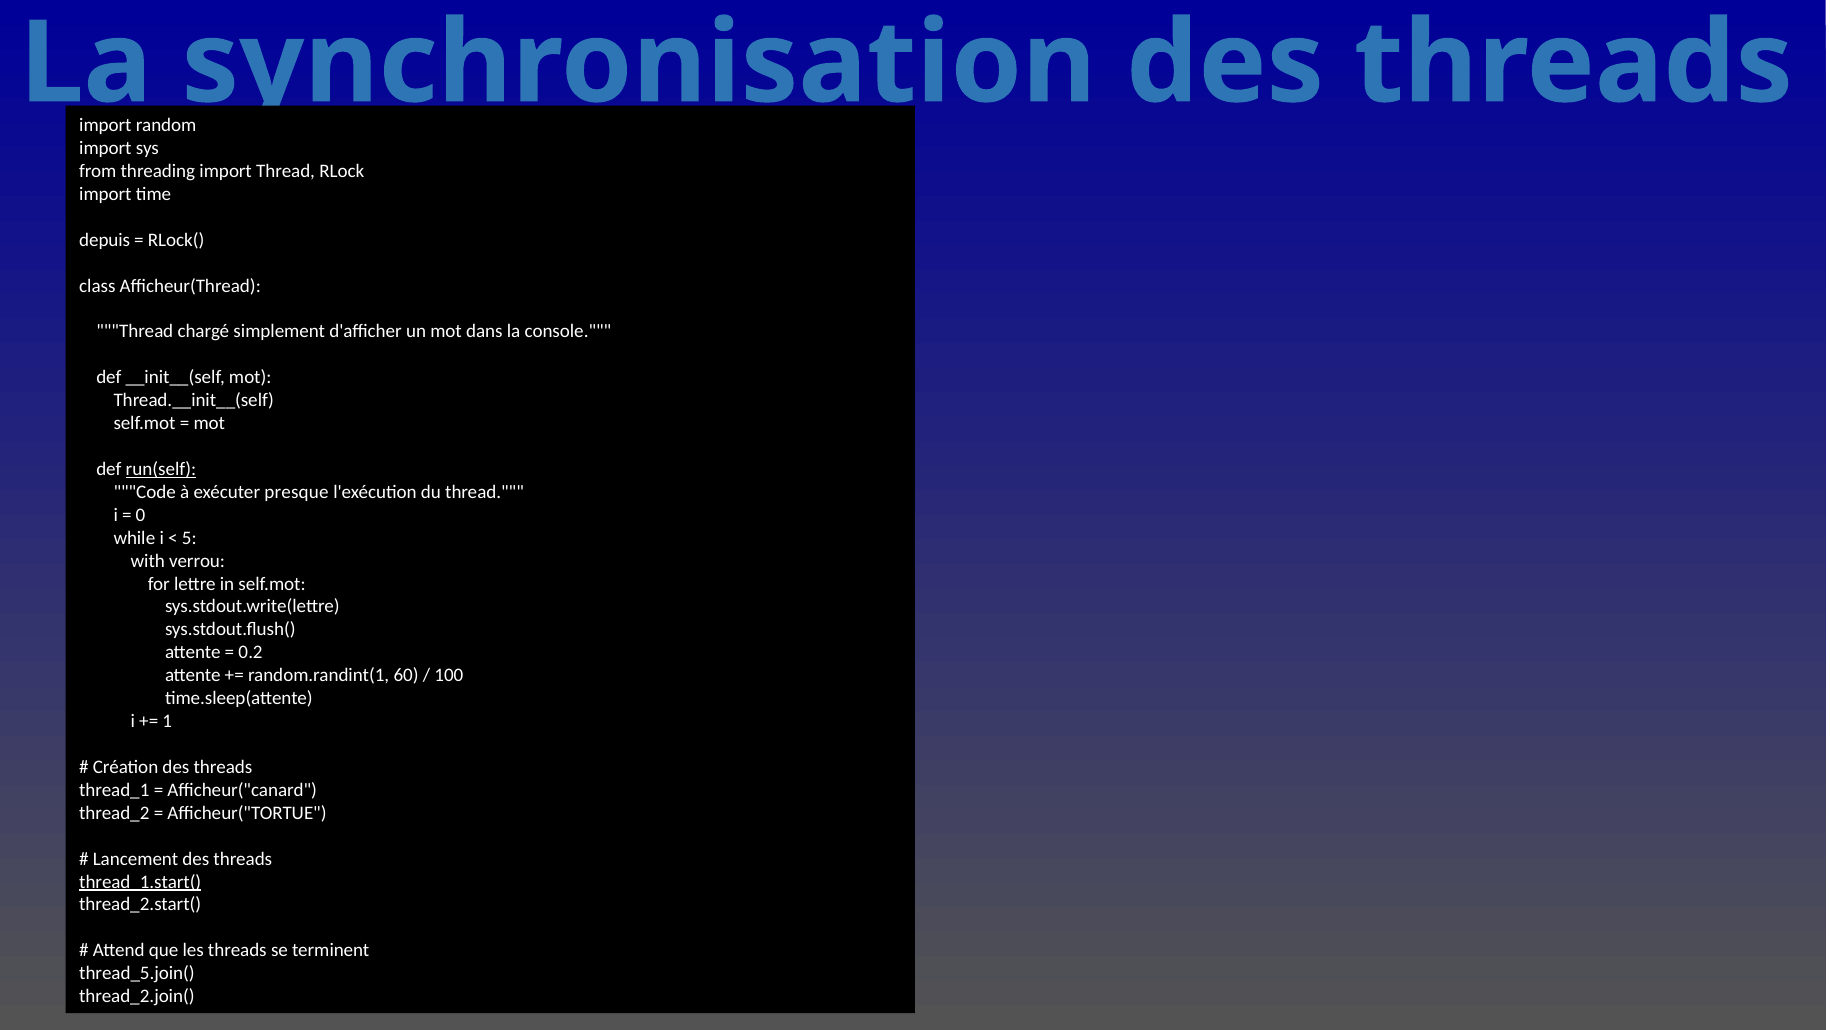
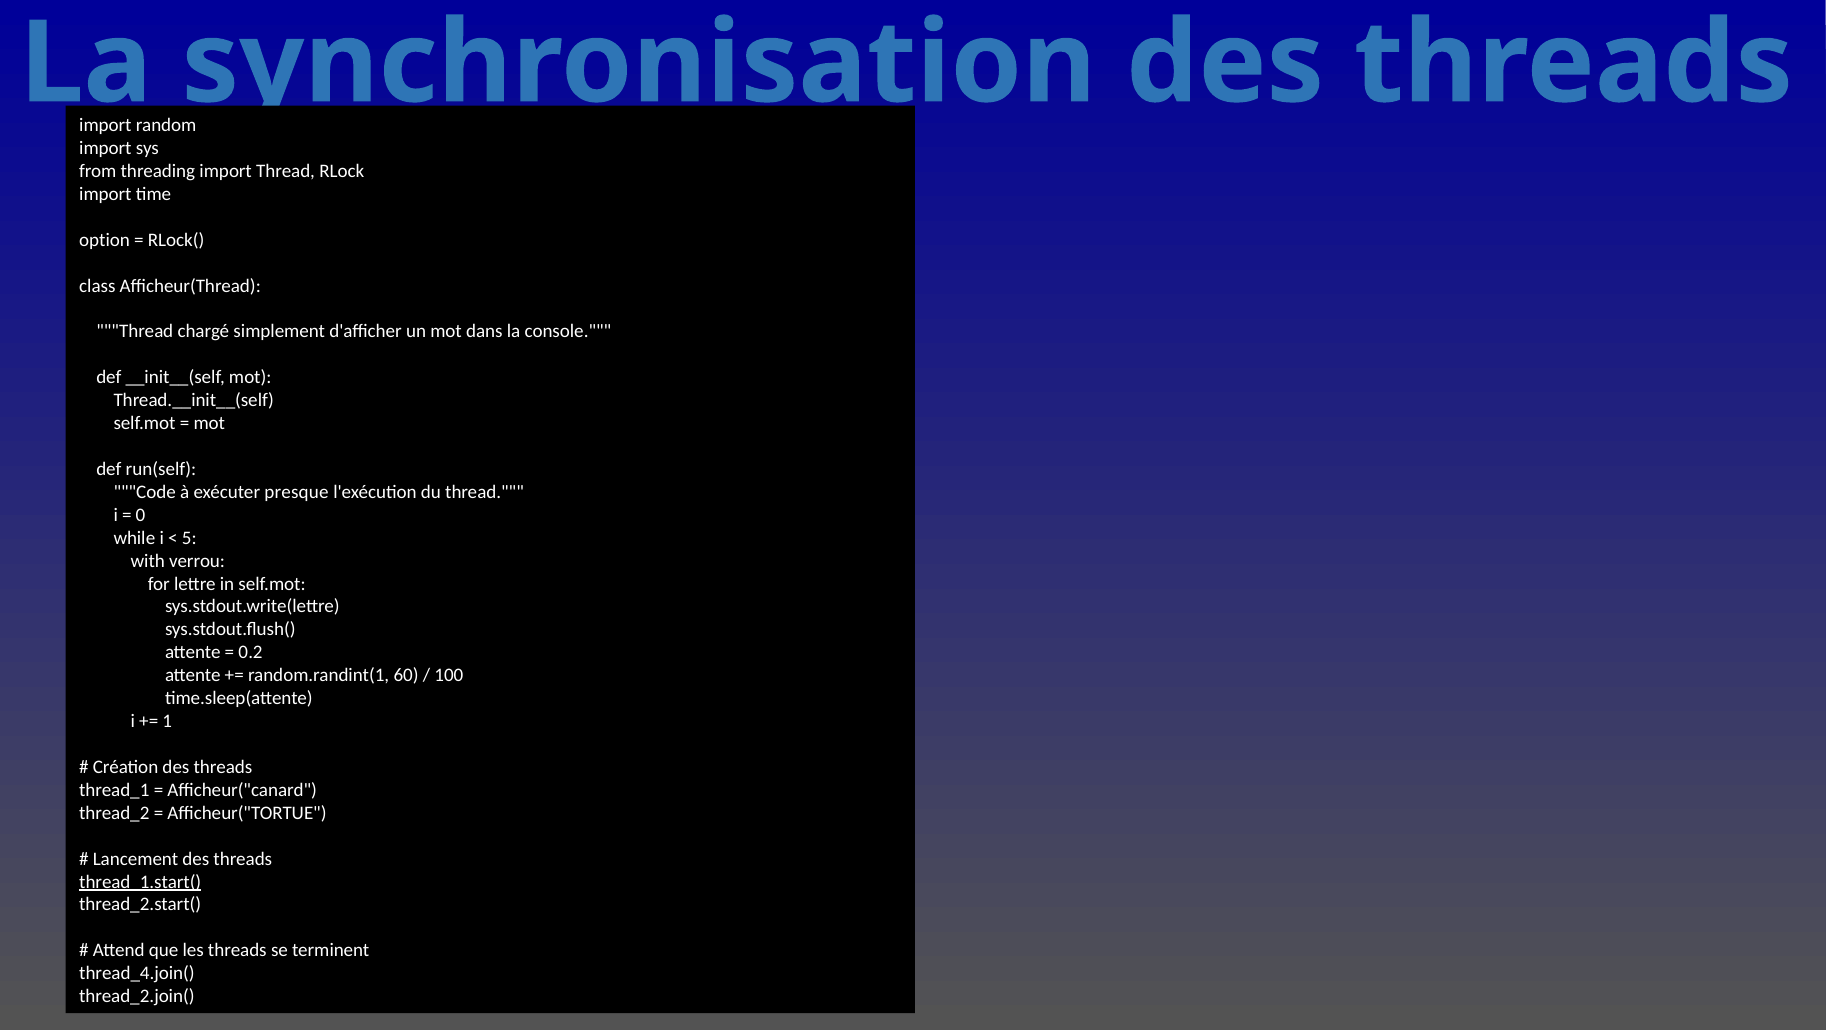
depuis: depuis -> option (105, 240)
run(self underline: present -> none (161, 469)
thread_5.join(: thread_5.join( -> thread_4.join( (137, 973)
